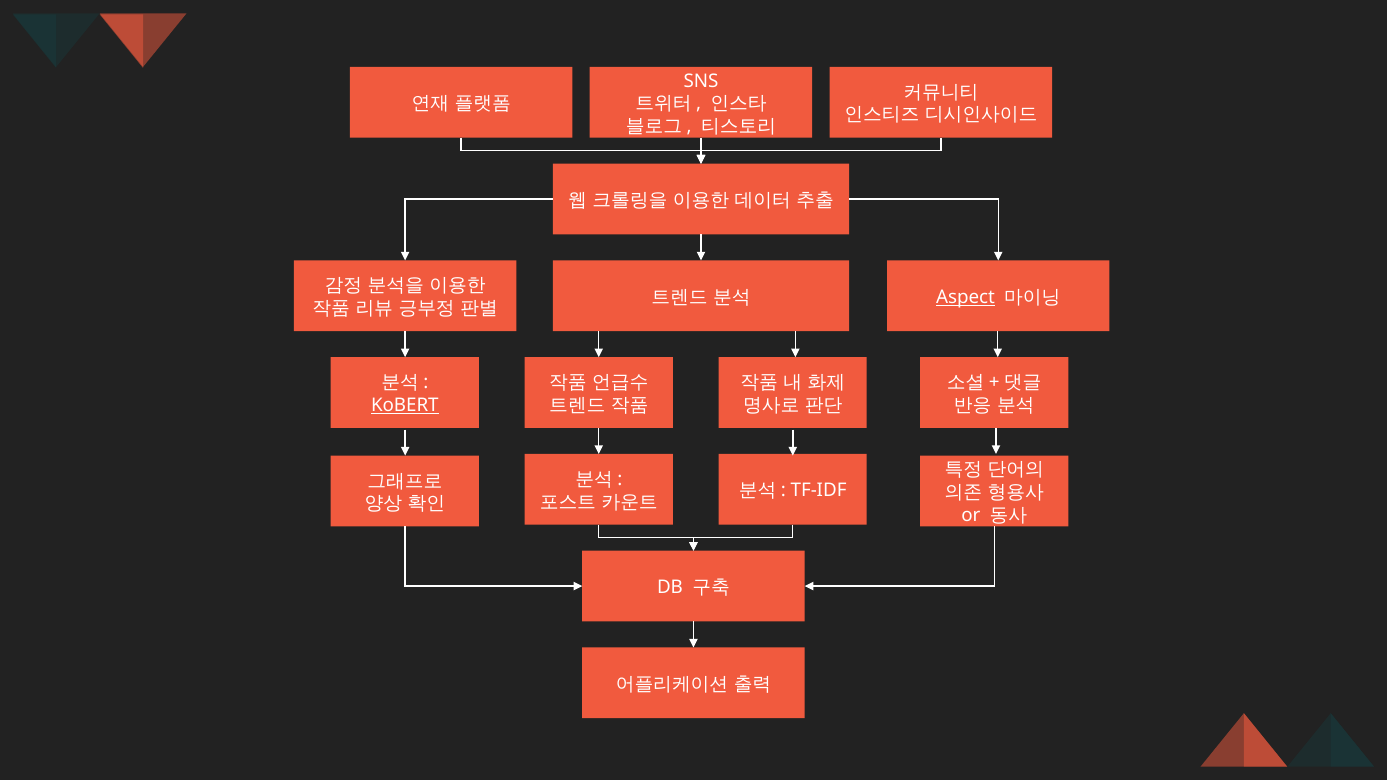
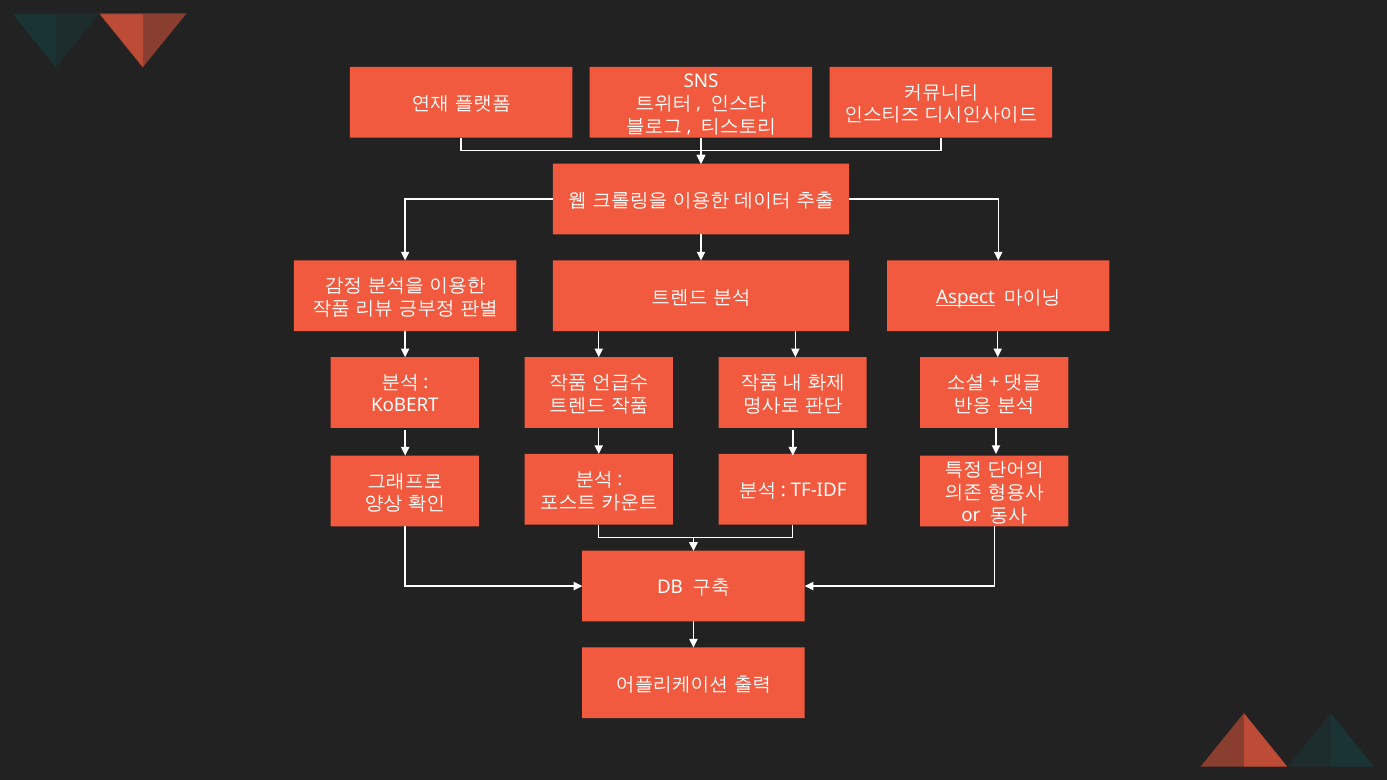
KoBERT underline: present -> none (405, 405)
